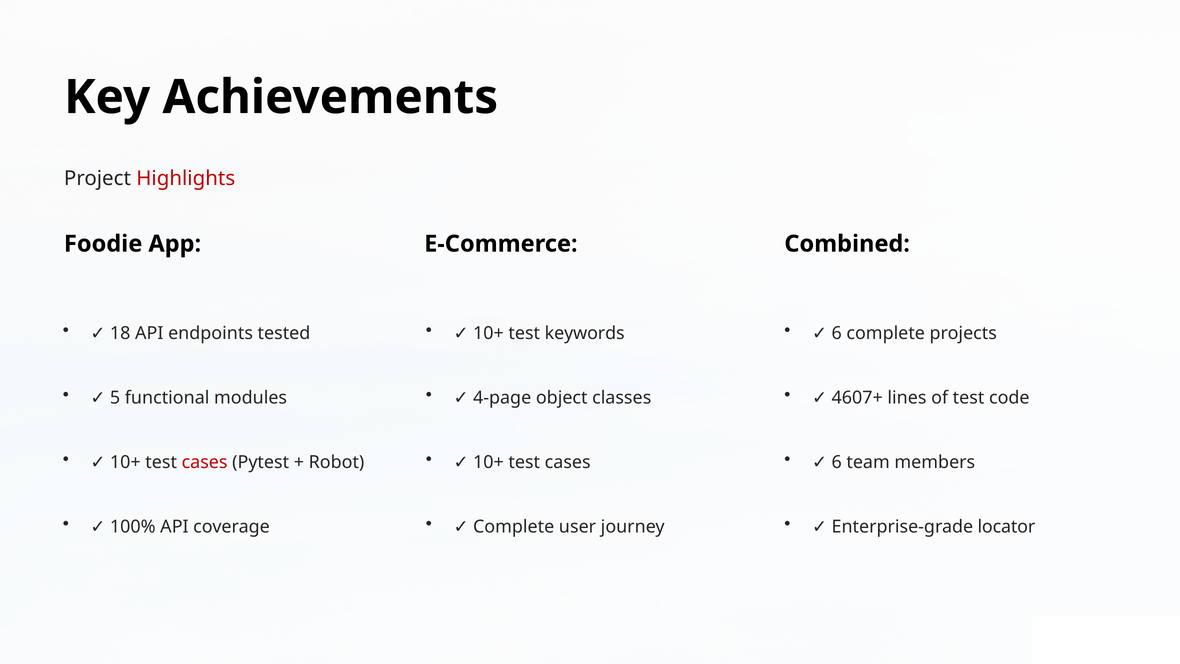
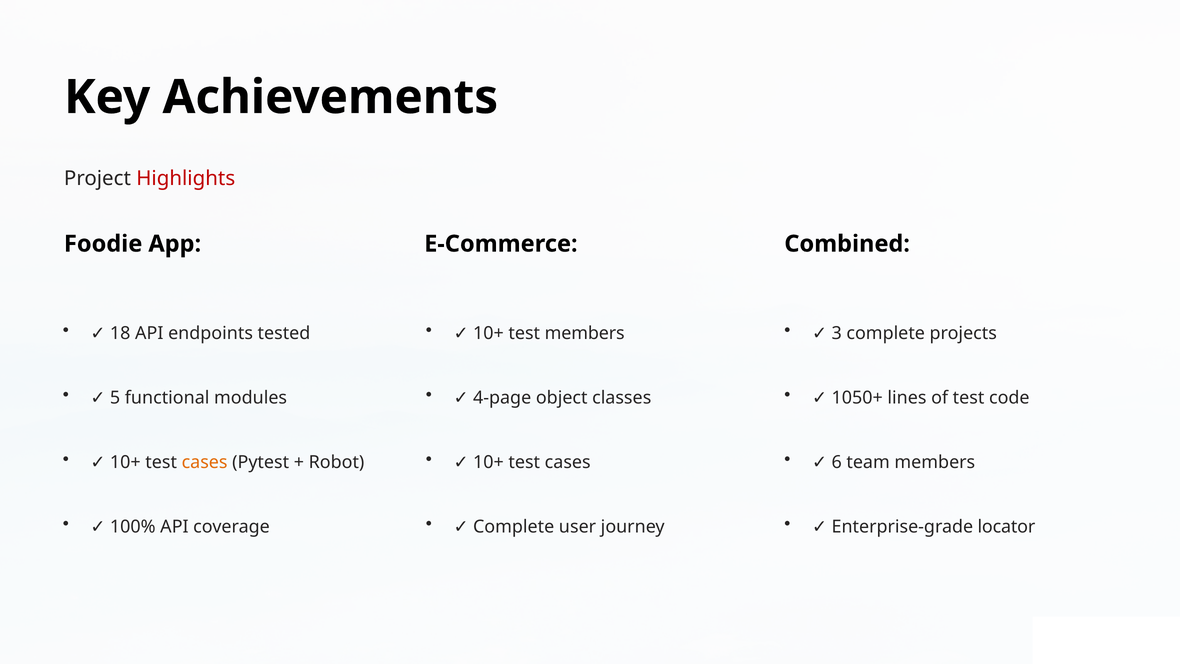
test keywords: keywords -> members (585, 333)
6: 6 -> 3 (837, 333)
4607+: 4607+ -> 1050+ (857, 398)
cases colour: red -> orange (205, 462)
